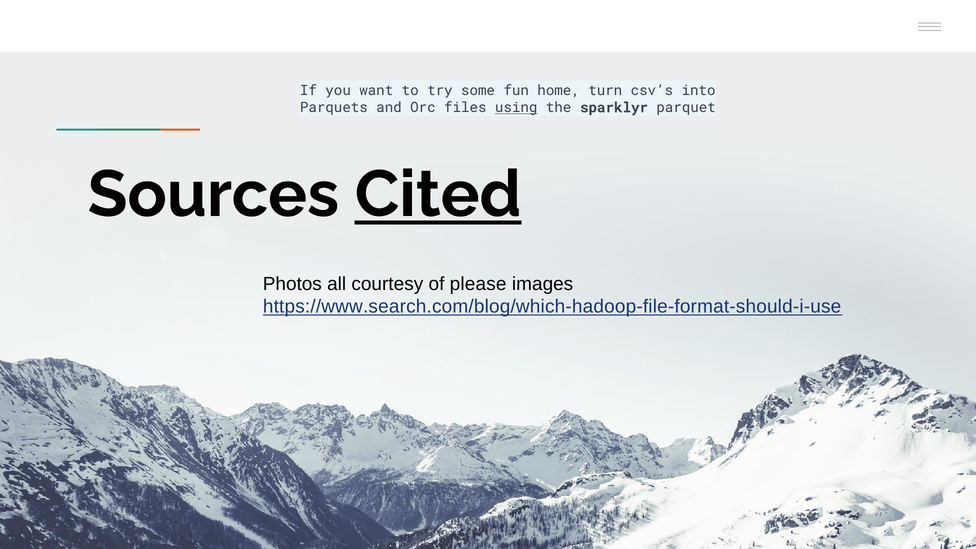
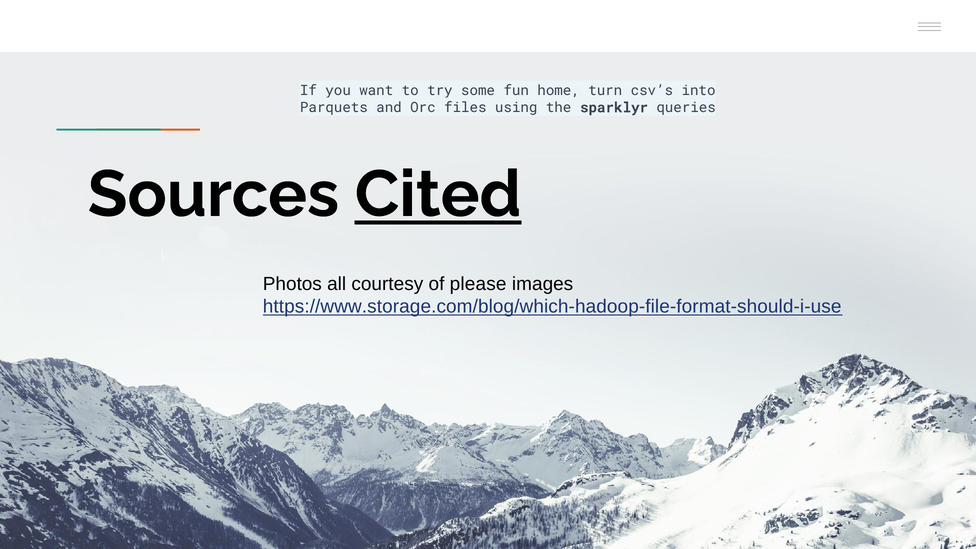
using underline: present -> none (516, 108)
parquet: parquet -> queries (686, 108)
https://www.search.com/blog/which-hadoop-file-format-should-i-use: https://www.search.com/blog/which-hadoop-file-format-should-i-use -> https://www.storage.com/blog/which-hadoop-file-format-should-i-use (552, 307)
